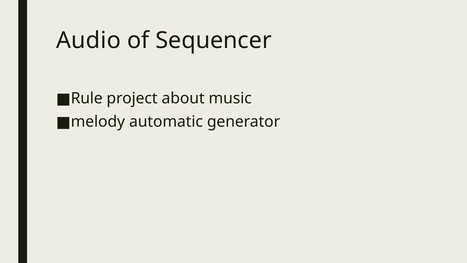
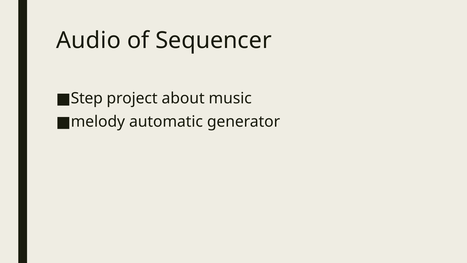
Rule: Rule -> Step (87, 98)
